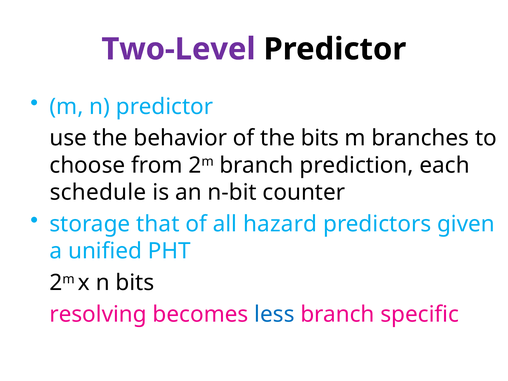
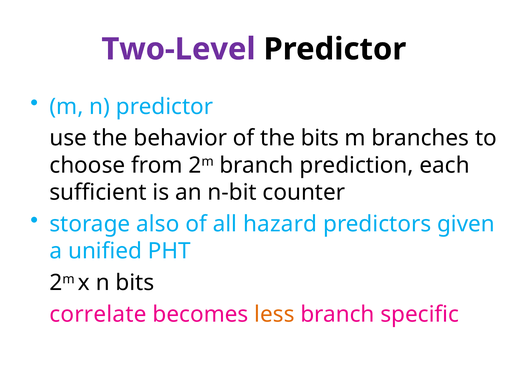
schedule: schedule -> sufficient (98, 192)
that: that -> also (158, 224)
resolving: resolving -> correlate (98, 314)
less colour: blue -> orange (274, 314)
